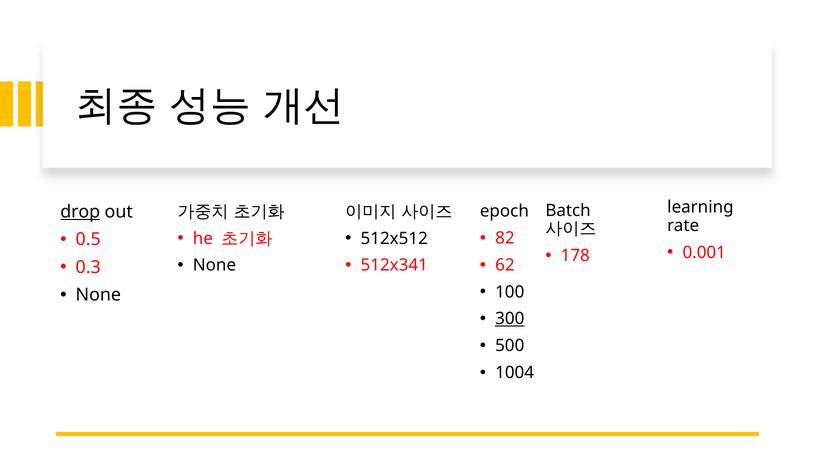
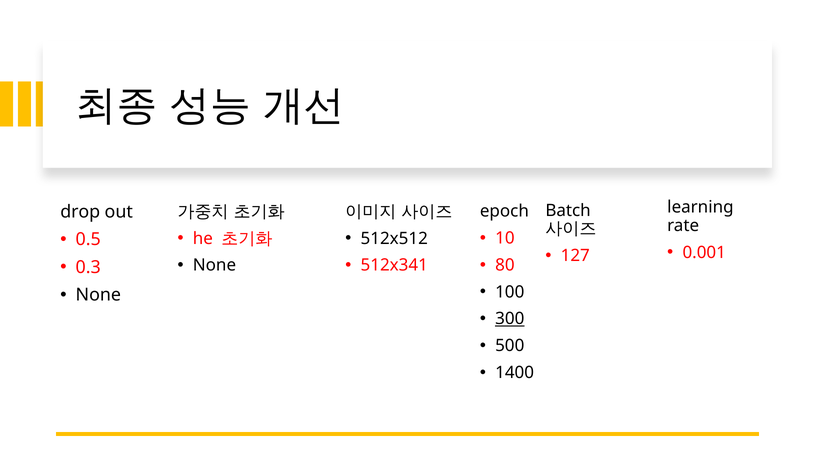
drop underline: present -> none (80, 211)
82: 82 -> 10 (505, 238)
178: 178 -> 127 (575, 255)
62: 62 -> 80 (505, 265)
1004: 1004 -> 1400 (515, 372)
